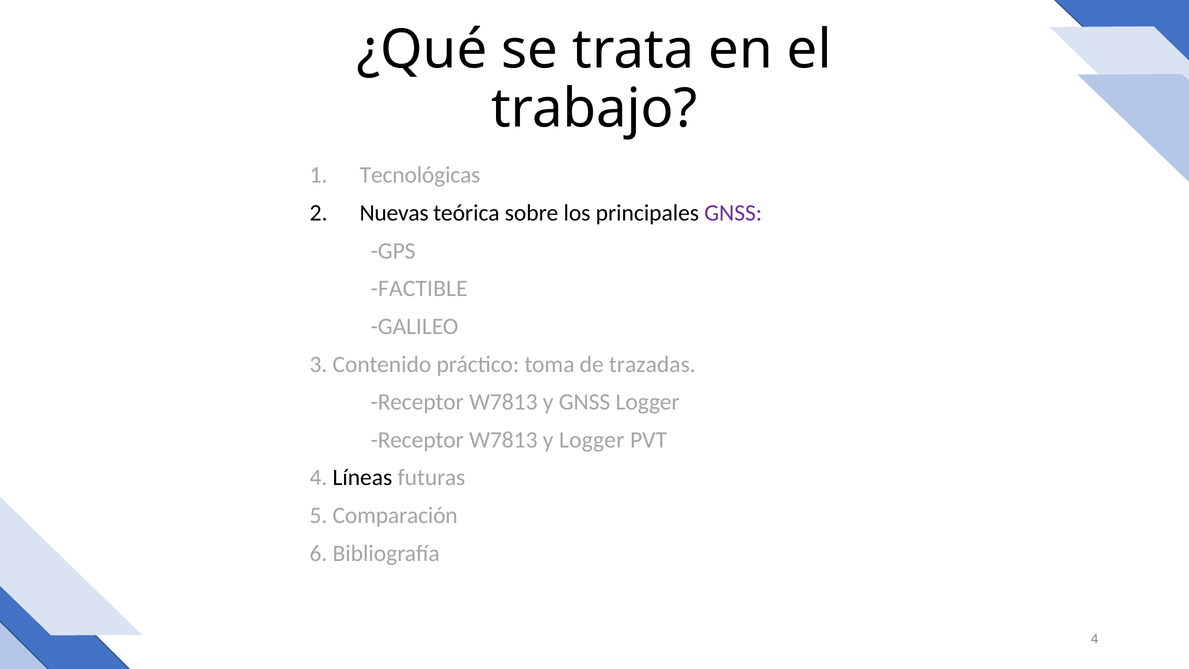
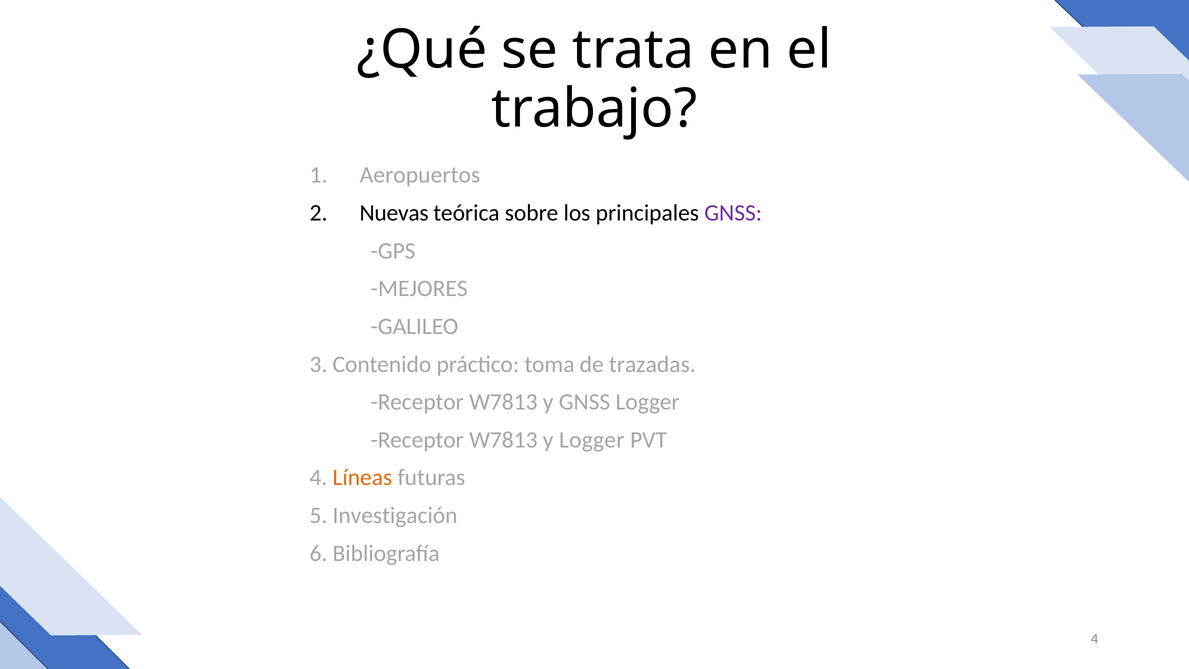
Tecnológicas: Tecnológicas -> Aeropuertos (420, 175)
FACTIBLE: FACTIBLE -> MEJORES (419, 289)
Líneas colour: black -> orange (362, 478)
Comparación: Comparación -> Investigación (395, 515)
